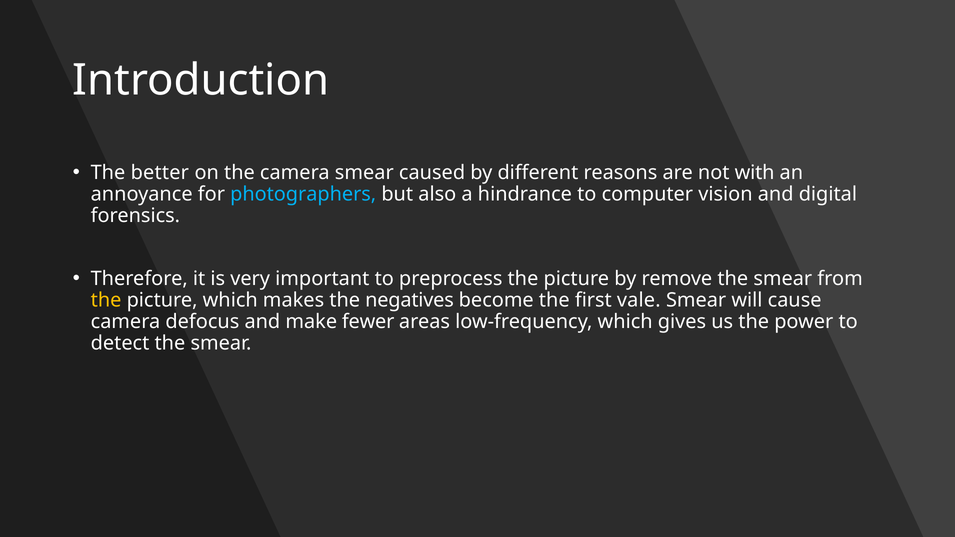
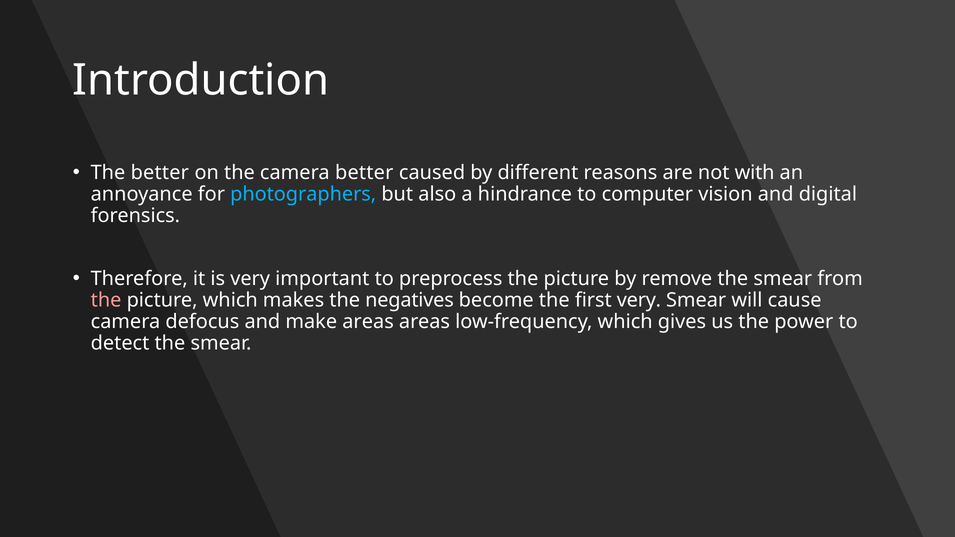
camera smear: smear -> better (364, 173)
the colour: yellow -> pink (106, 300)
first vale: vale -> very (639, 300)
make fewer: fewer -> areas (368, 322)
